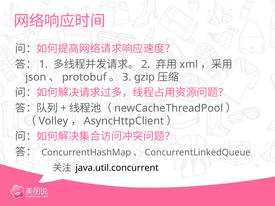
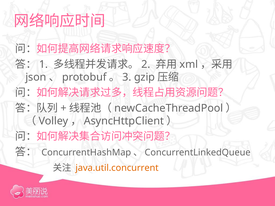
java.util.concurrent colour: black -> orange (117, 168)
